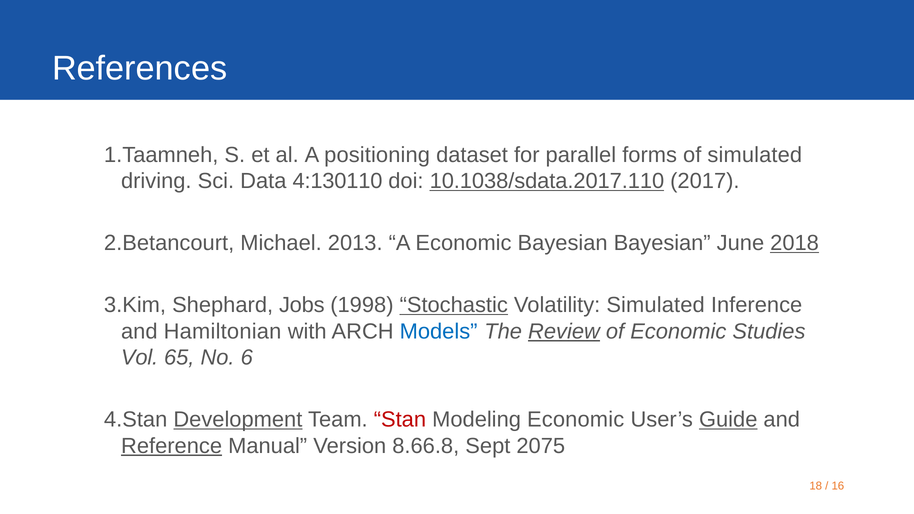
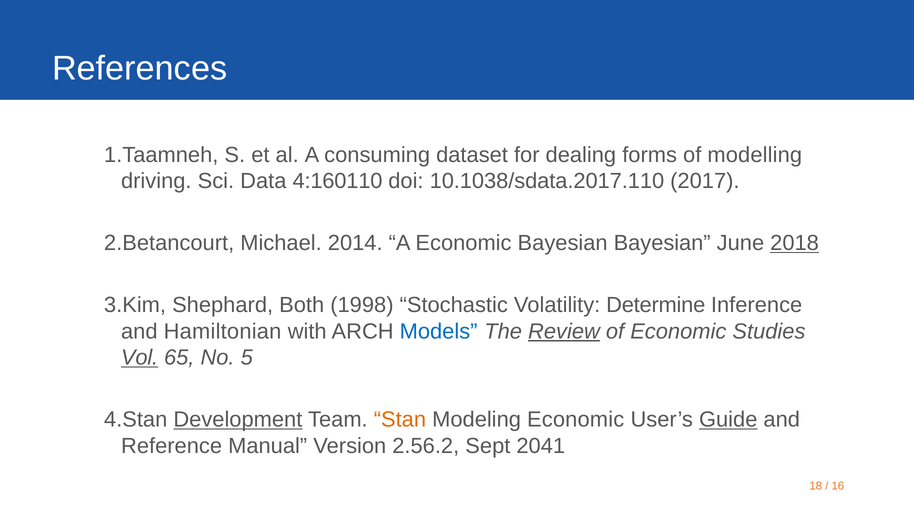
positioning: positioning -> consuming (377, 155)
parallel: parallel -> dealing (581, 155)
of simulated: simulated -> modelling (755, 155)
4:130110: 4:130110 -> 4:160110 (337, 181)
10.1038/sdata.2017.110 underline: present -> none (547, 181)
2013: 2013 -> 2014 (355, 243)
Jobs: Jobs -> Both (302, 305)
Stochastic underline: present -> none (454, 305)
Volatility Simulated: Simulated -> Determine (656, 305)
Vol underline: none -> present (140, 358)
6: 6 -> 5 (247, 358)
Stan colour: red -> orange (400, 420)
Reference underline: present -> none (172, 446)
8.66.8: 8.66.8 -> 2.56.2 (426, 446)
2075: 2075 -> 2041 (541, 446)
